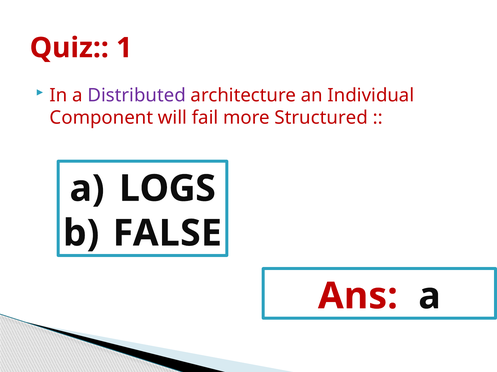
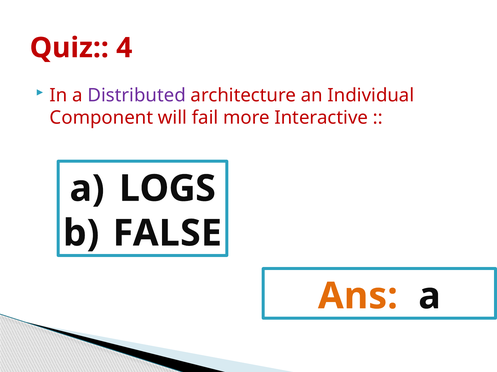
1: 1 -> 4 (124, 48)
Structured: Structured -> Interactive (321, 118)
Ans colour: red -> orange (358, 297)
